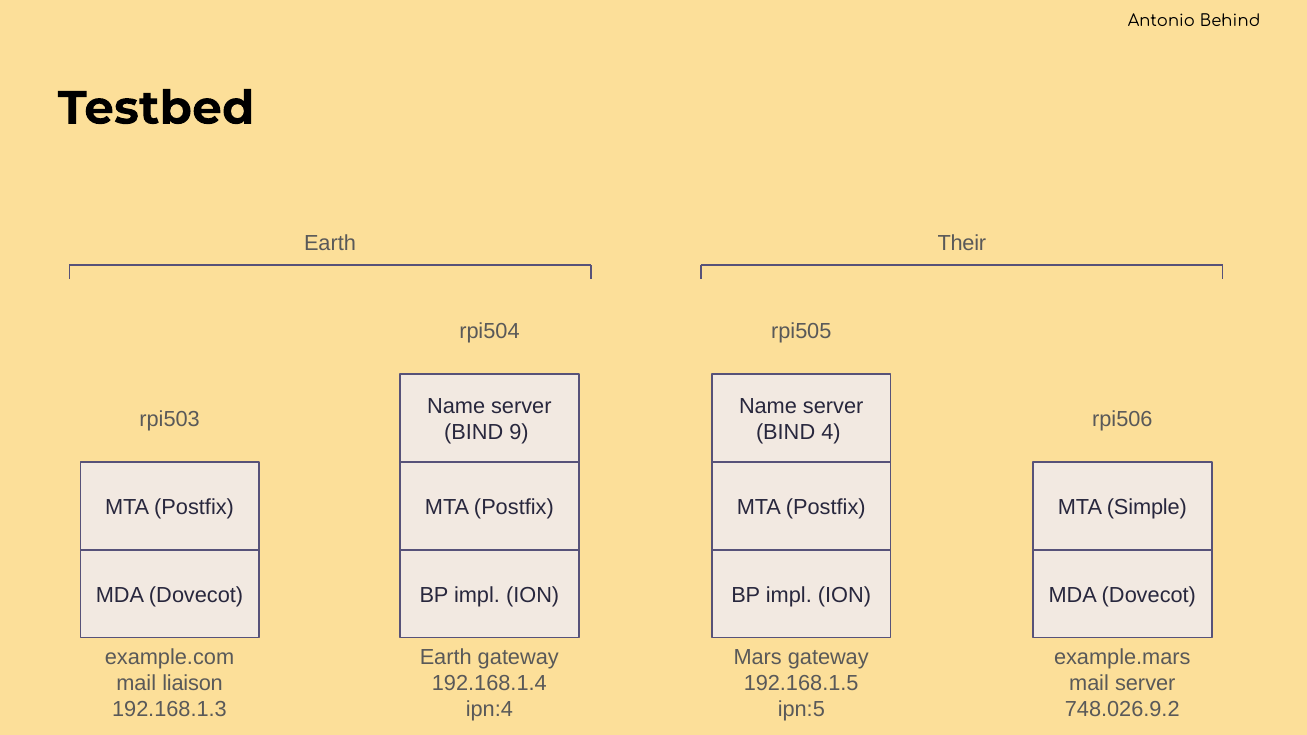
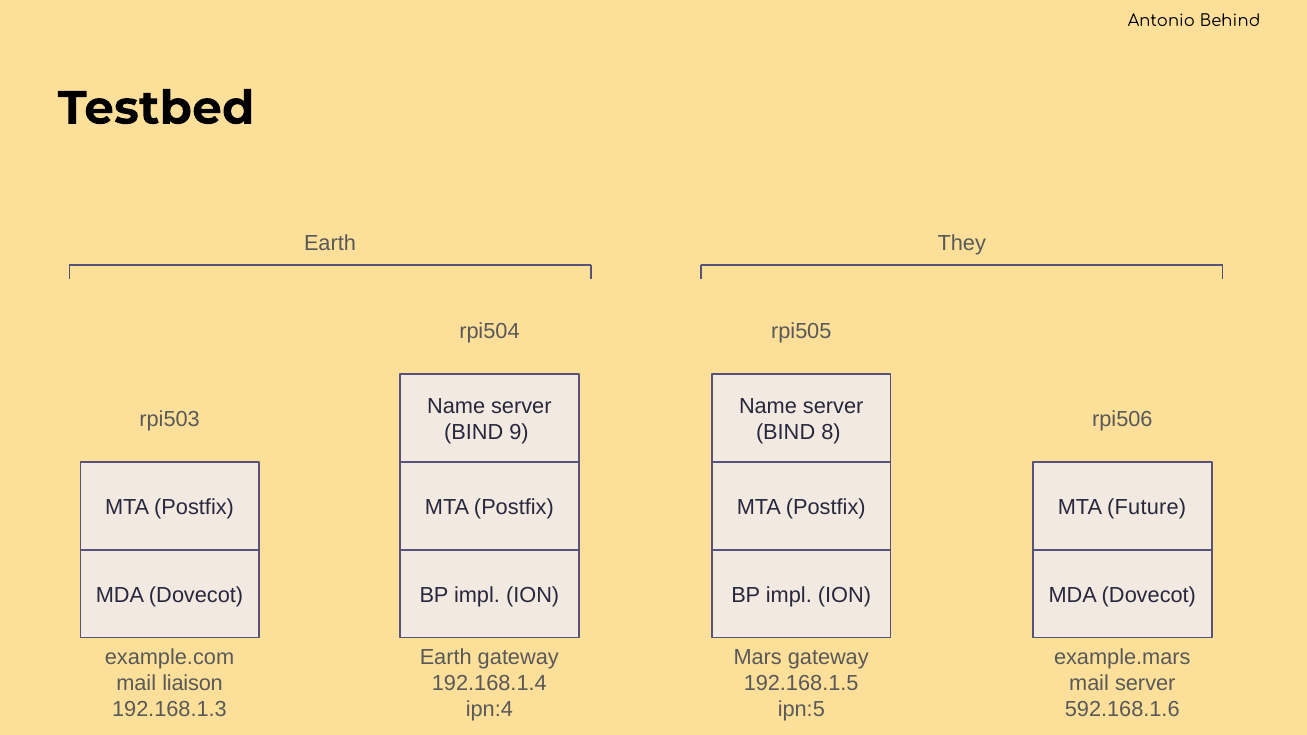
Their: Their -> They (962, 243)
4: 4 -> 8 (831, 433)
Simple: Simple -> Future (1147, 508)
748.026.9.2: 748.026.9.2 -> 592.168.1.6 (1122, 710)
